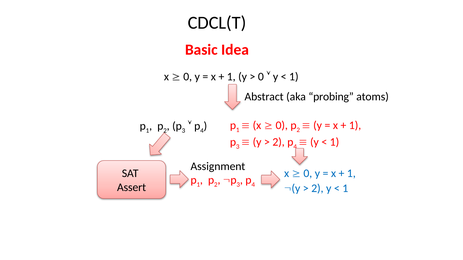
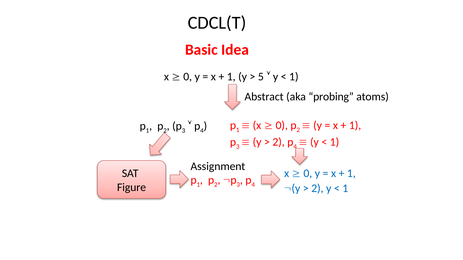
0: 0 -> 5 (261, 77)
Assert: Assert -> Figure (132, 188)
